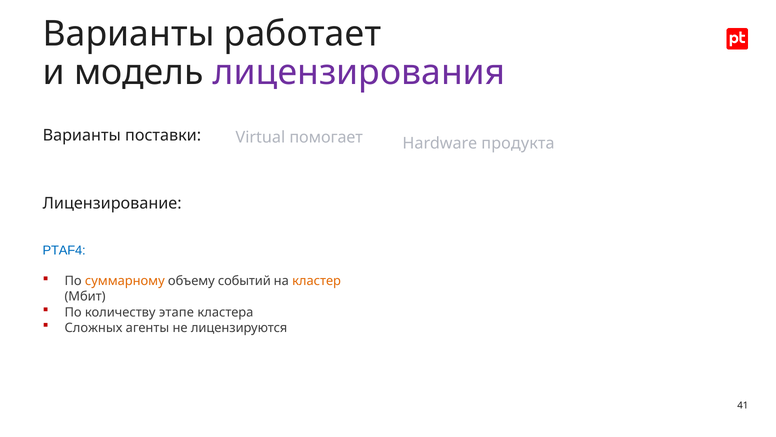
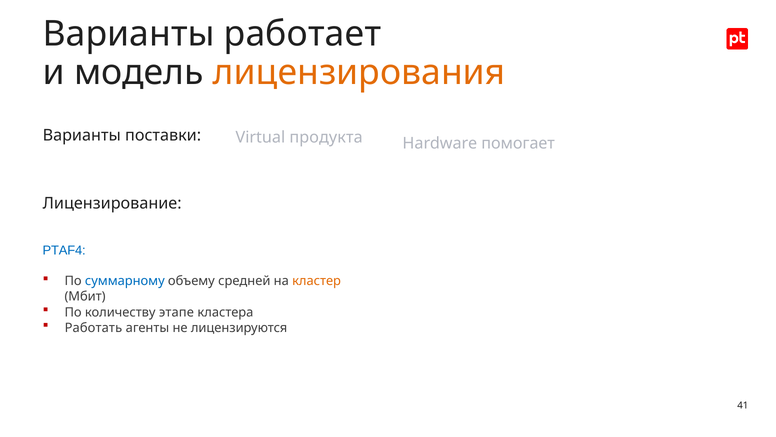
лицензирования colour: purple -> orange (359, 72)
помогает: помогает -> продукта (326, 137)
продукта: продукта -> помогает (518, 143)
суммарному colour: orange -> blue (125, 281)
событий: событий -> средней (244, 281)
Сложных: Сложных -> Работать (93, 327)
